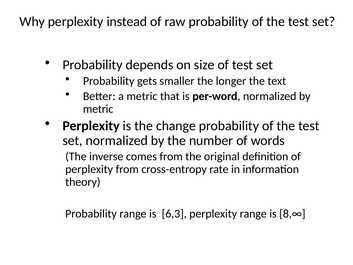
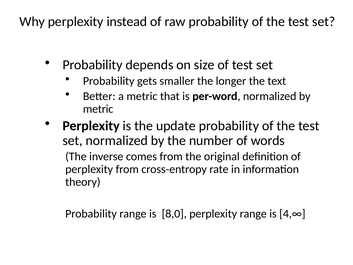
change: change -> update (176, 126)
6,3: 6,3 -> 8,0 (174, 214)
8,∞: 8,∞ -> 4,∞ (292, 214)
